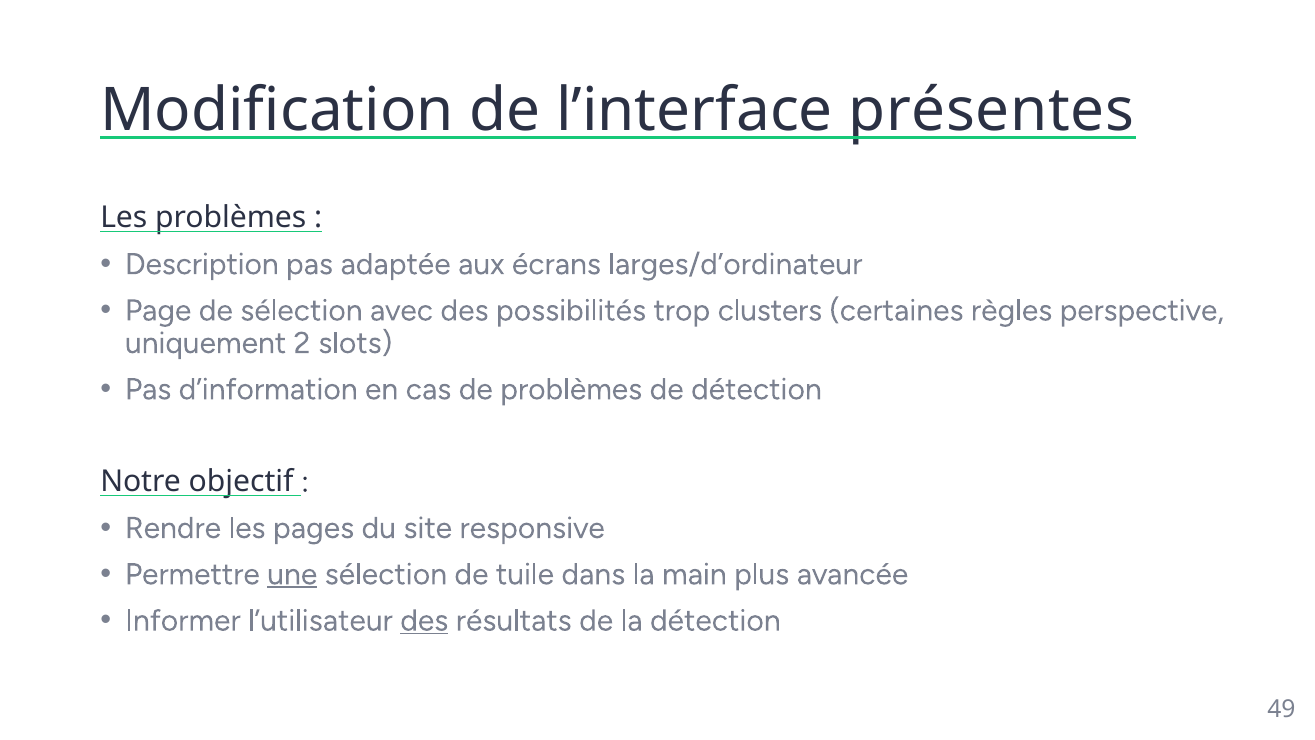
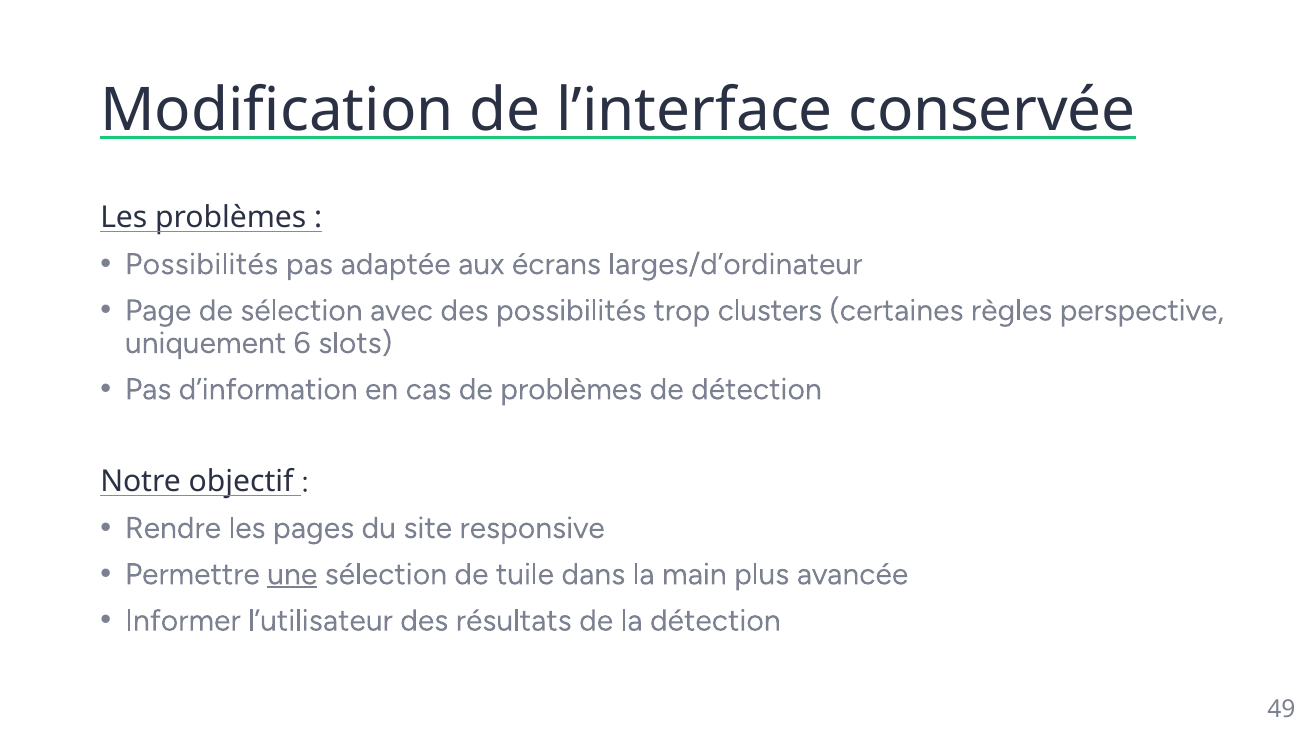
présentes: présentes -> conservée (992, 110)
Description: Description -> Possibilités (202, 264)
2: 2 -> 6 (302, 343)
des underline: present -> none (424, 620)
